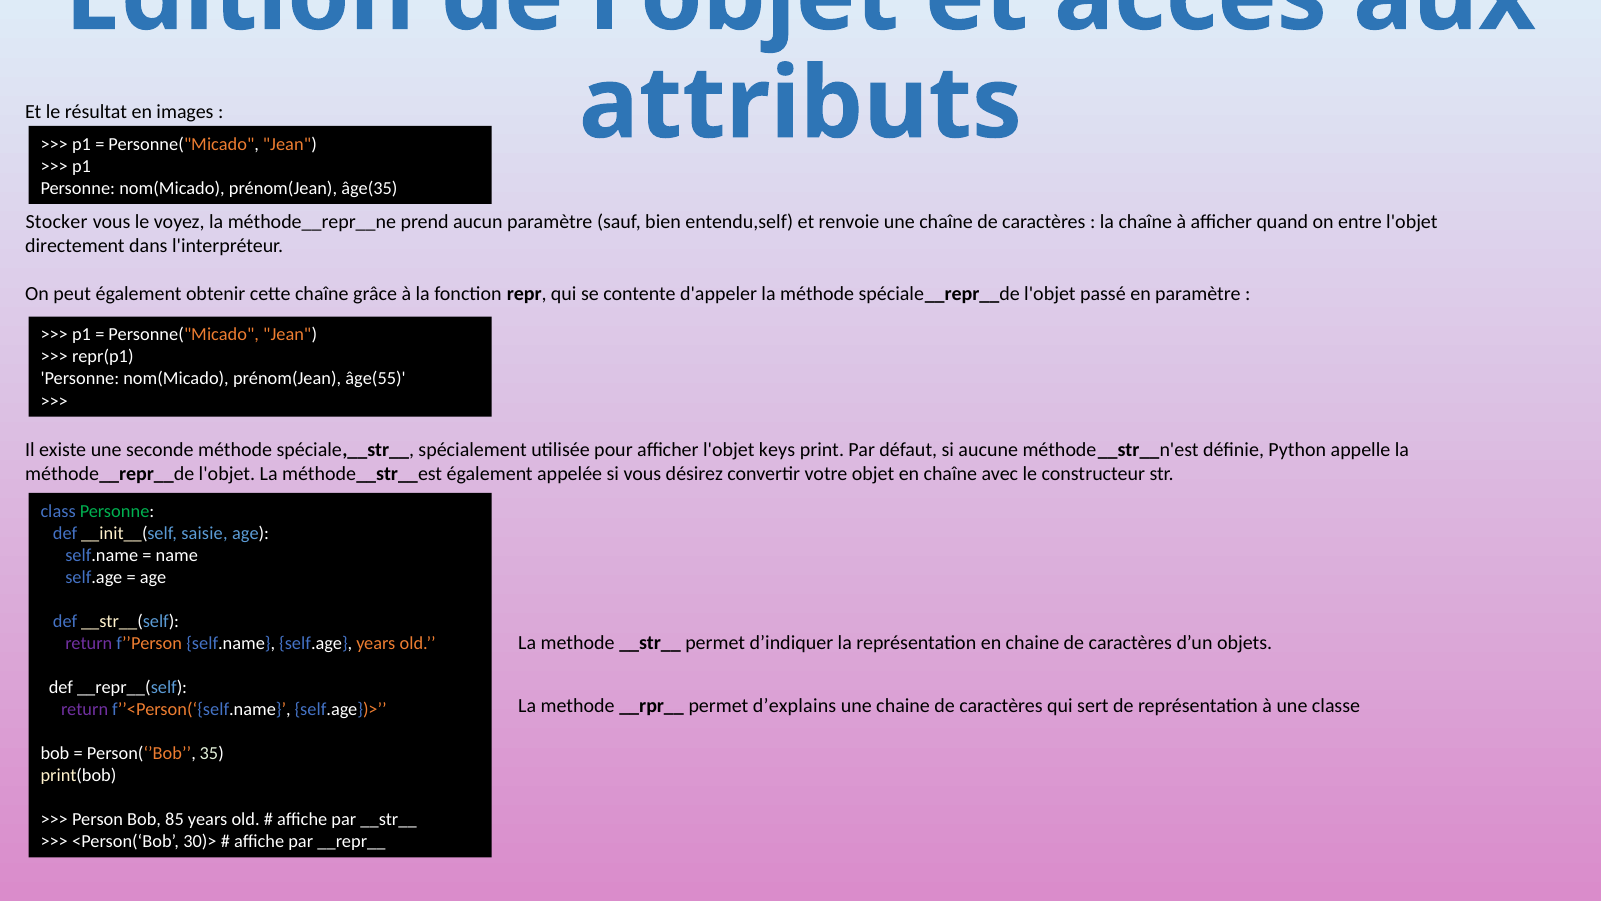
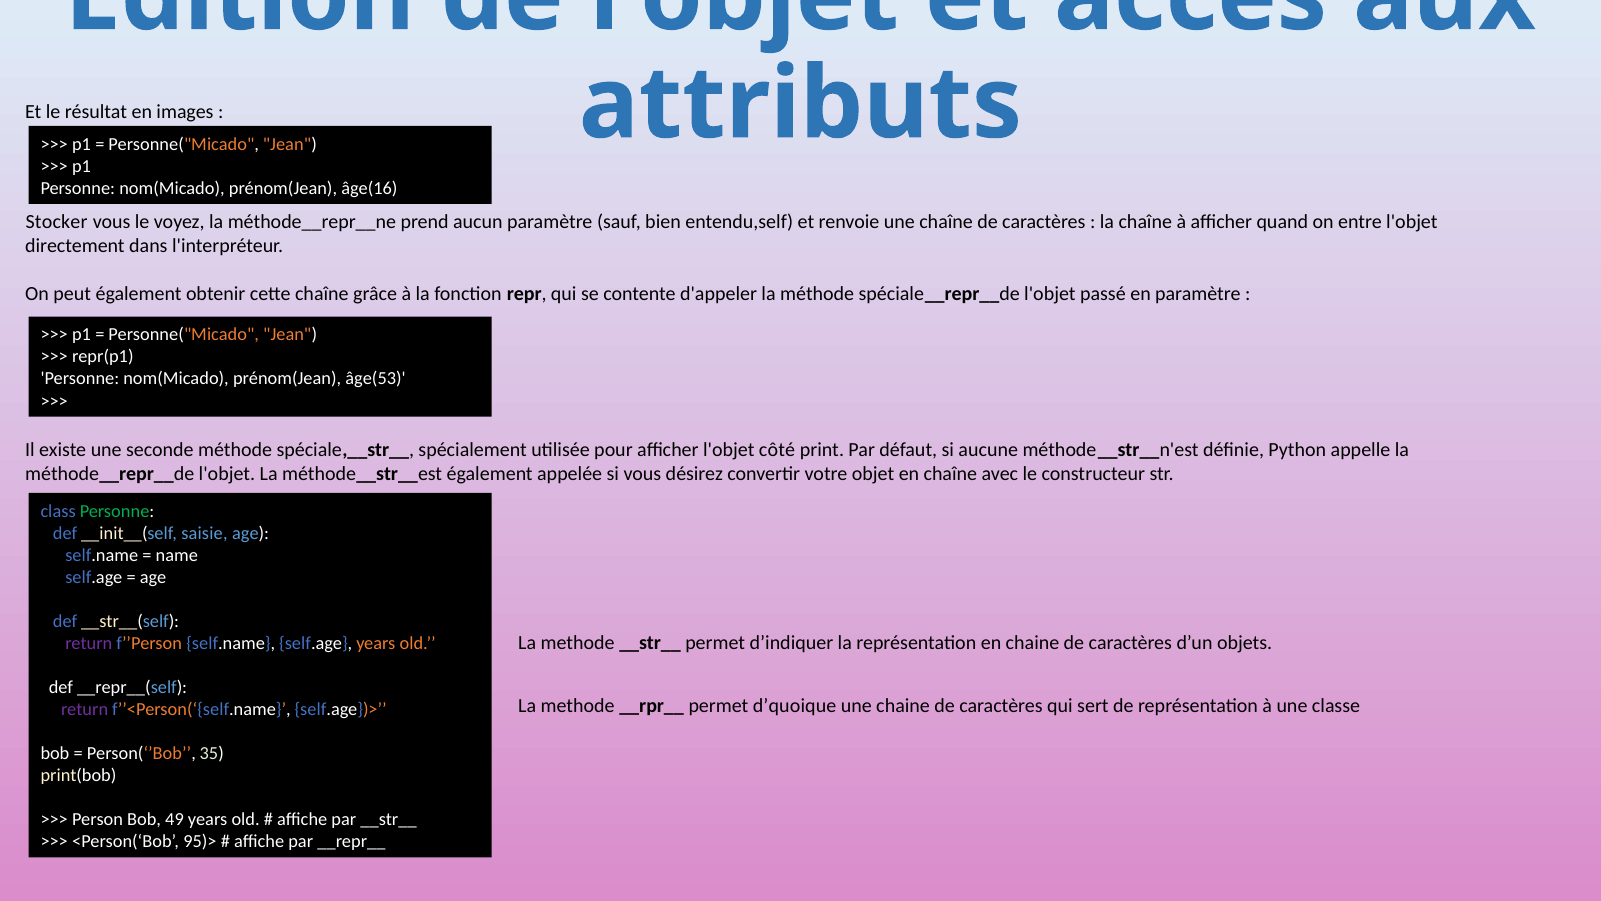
âge(35: âge(35 -> âge(16 (369, 188)
âge(55: âge(55 -> âge(53 (376, 379)
keys: keys -> côté (777, 450)
d’explains: d’explains -> d’quoique (795, 706)
85: 85 -> 49 (175, 819)
30)>: 30)> -> 95)> (200, 841)
